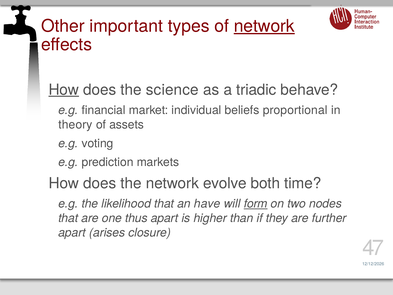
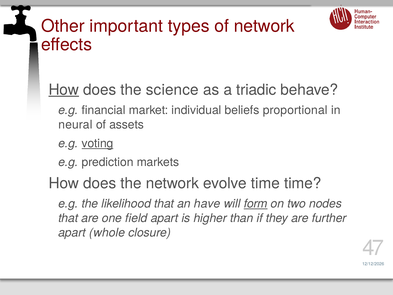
network underline: present -> none (264, 26)
theory: theory -> neural (75, 125)
voting underline: none -> present (98, 143)
evolve both: both -> time (265, 183)
thus: thus -> field (136, 218)
arises: arises -> whole (107, 232)
